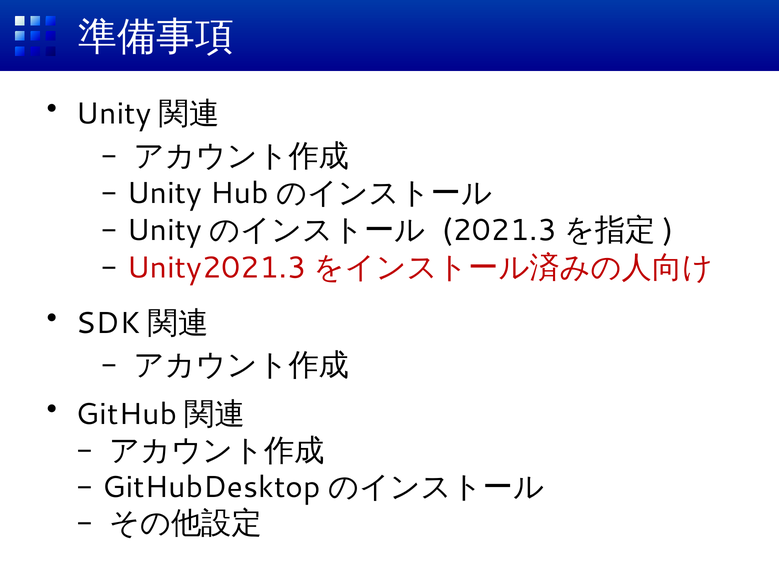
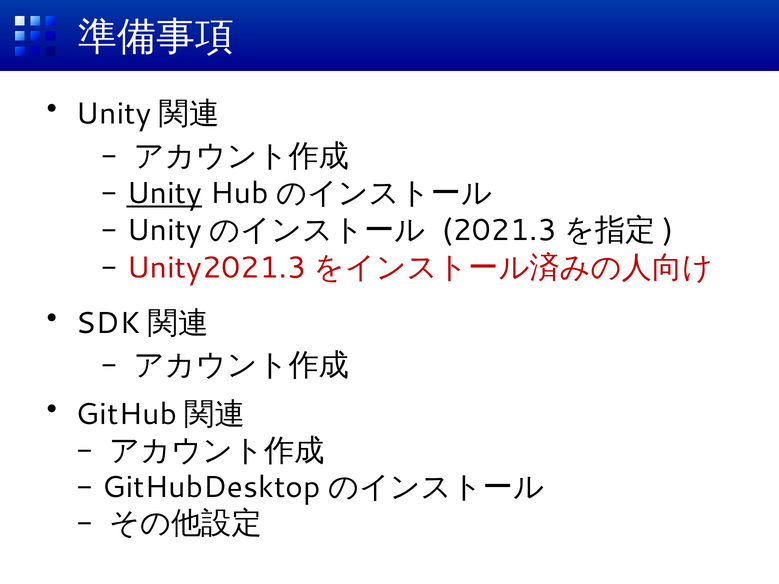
Unity underline: none -> present (164, 193)
